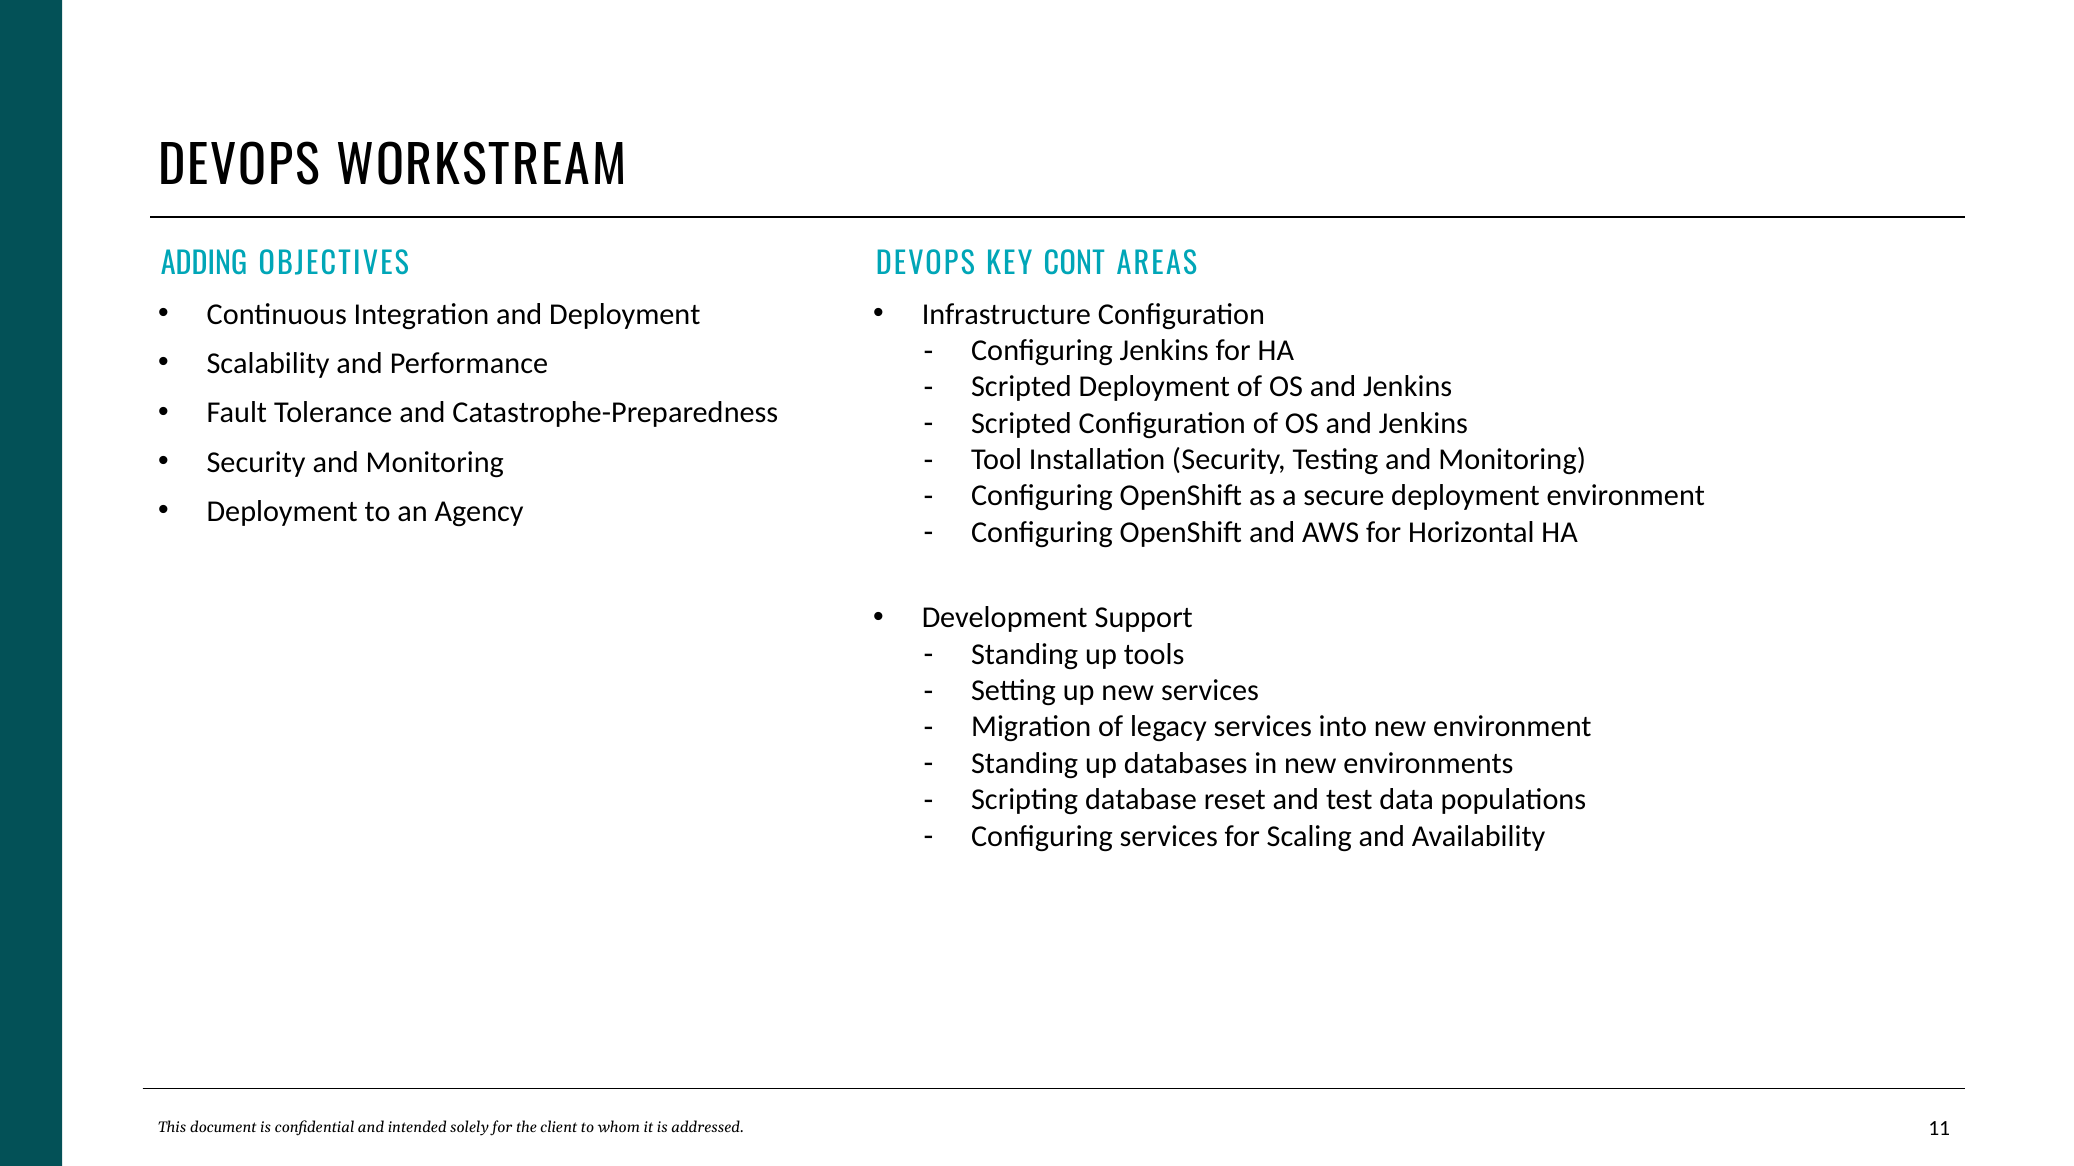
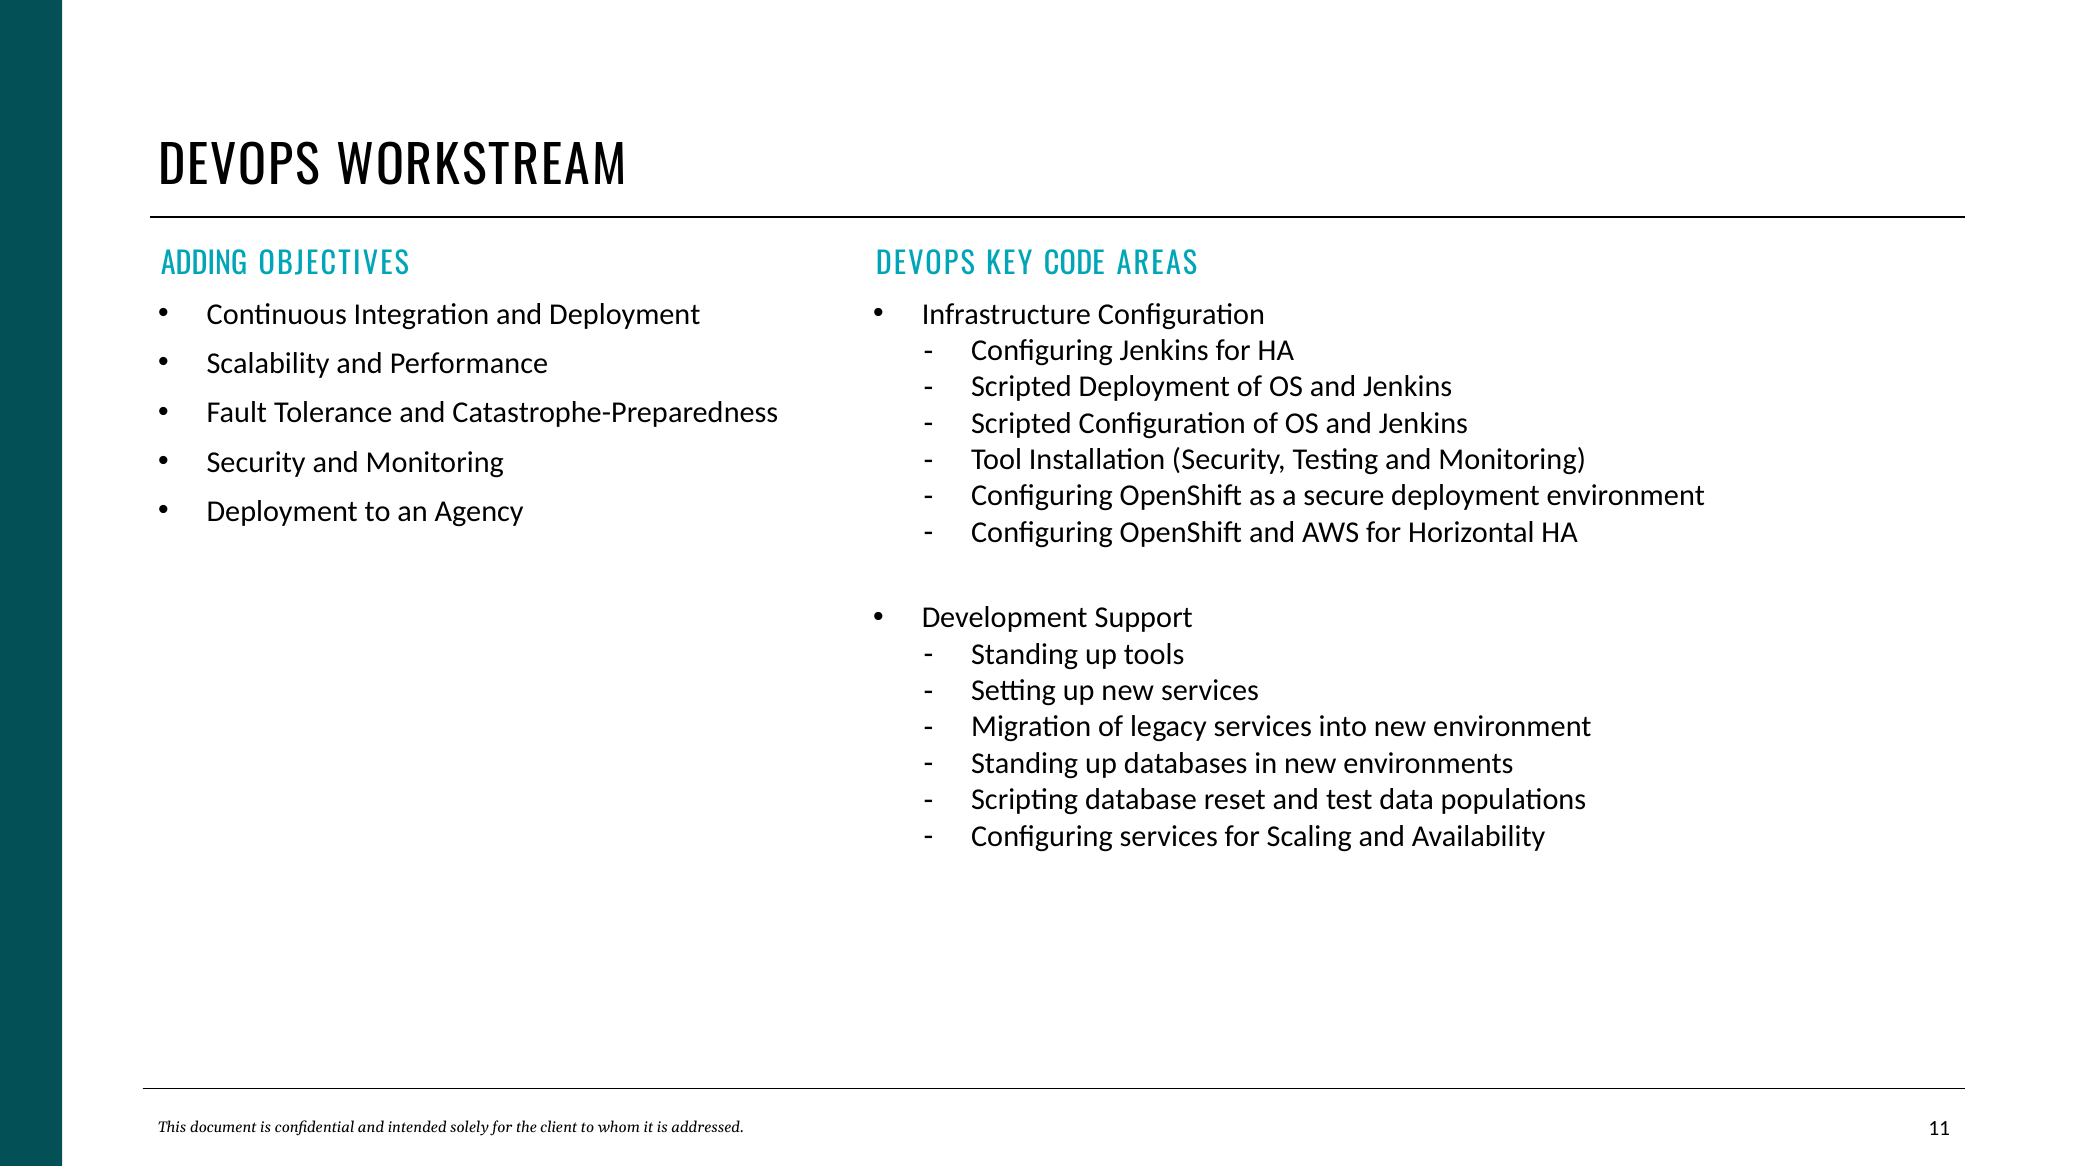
CONT: CONT -> CODE (1074, 265)
